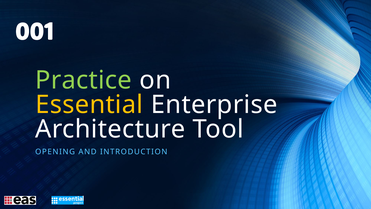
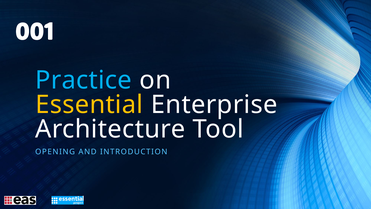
Practice colour: light green -> light blue (84, 80)
